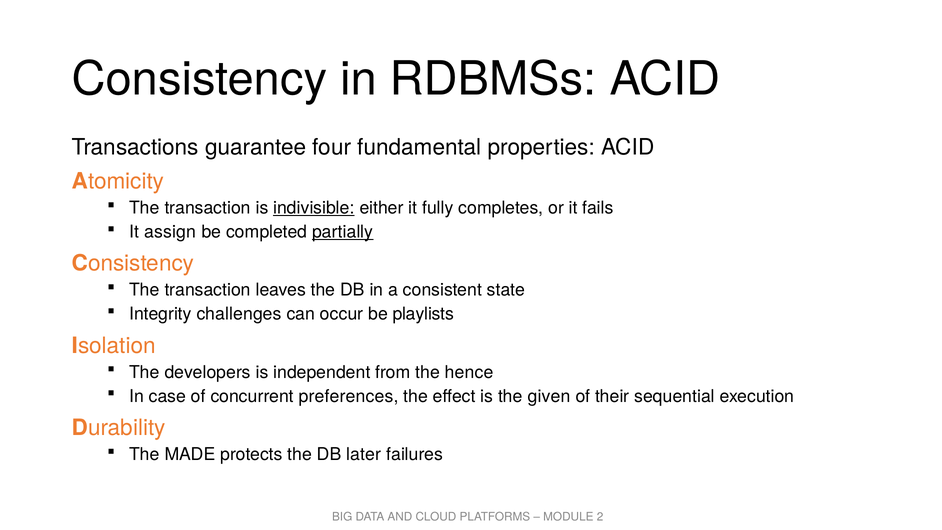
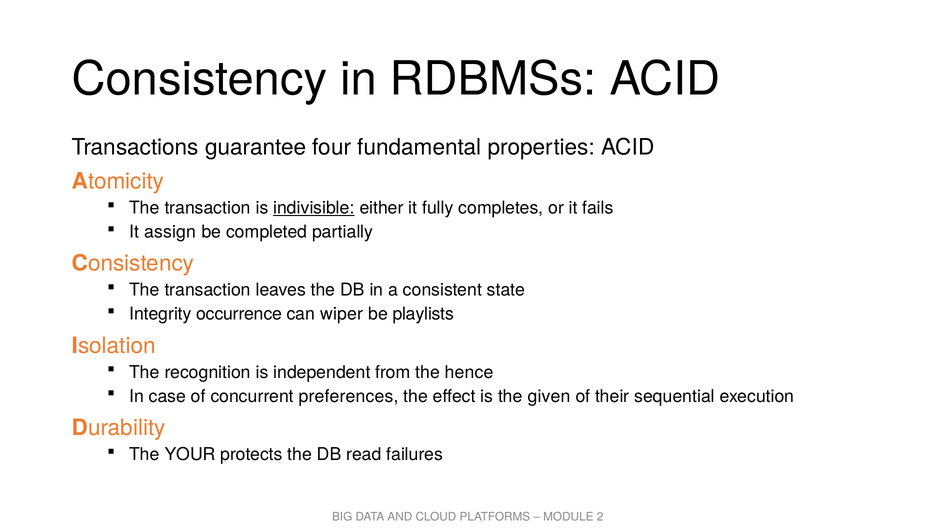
partially underline: present -> none (343, 232)
challenges: challenges -> occurrence (239, 314)
occur: occur -> wiper (342, 314)
developers: developers -> recognition (208, 372)
MADE: MADE -> YOUR (190, 454)
later: later -> read (364, 454)
